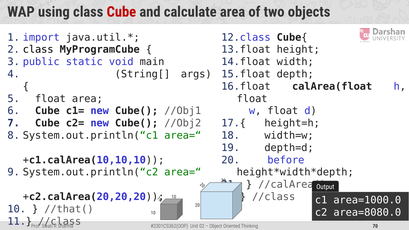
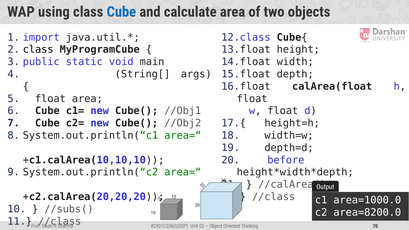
Cube colour: red -> blue (121, 12)
//that(: //that( -> //subs( (69, 209)
area=8080.0: area=8080.0 -> area=8200.0 (367, 212)
